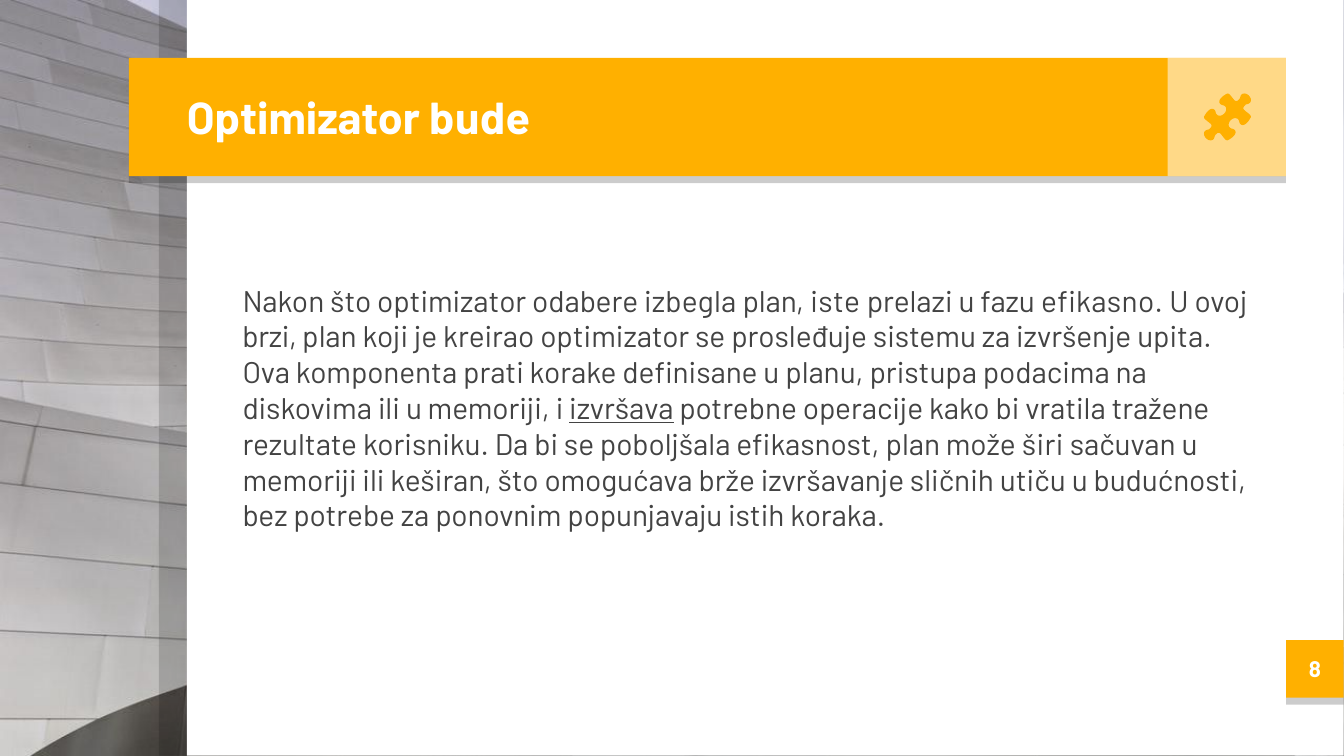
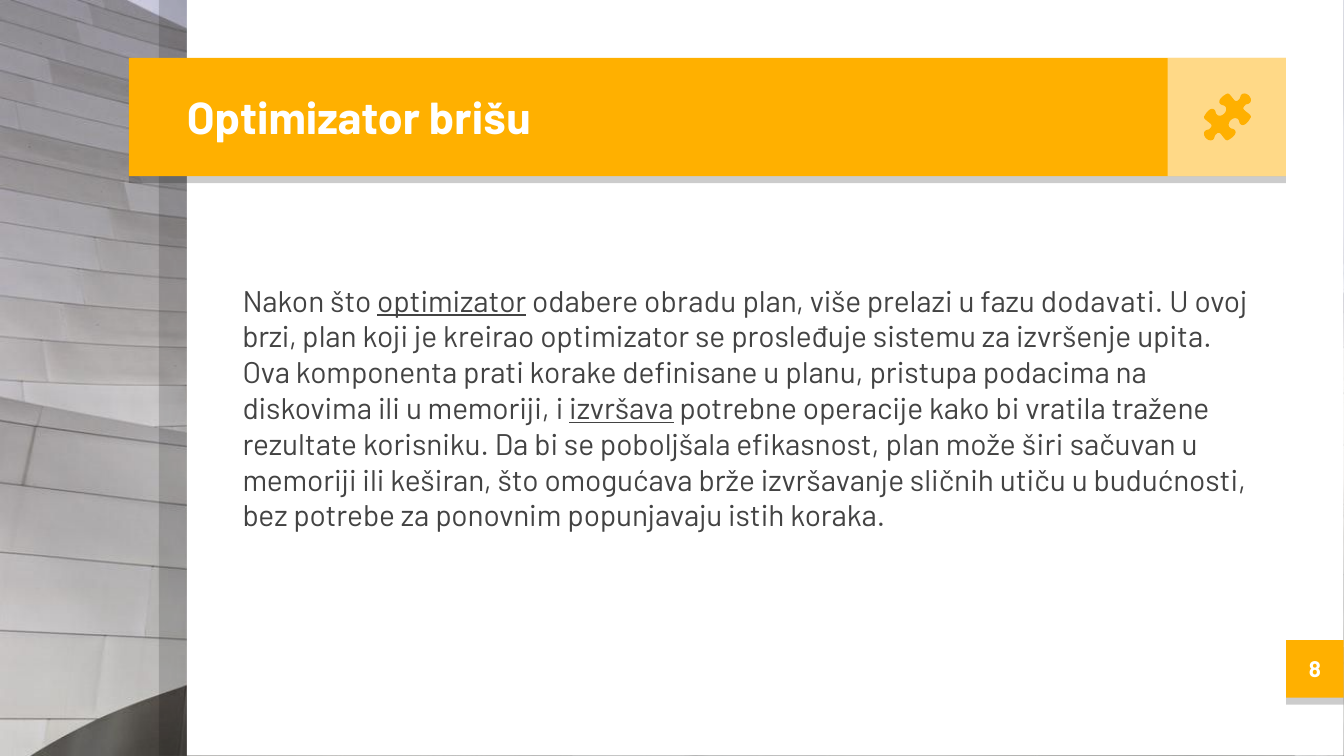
bude: bude -> brišu (480, 120)
optimizator underline: none -> present (452, 302)
izbegla: izbegla -> obradu (690, 302)
iste: iste -> više (836, 302)
efikasno: efikasno -> dodavati (1102, 302)
